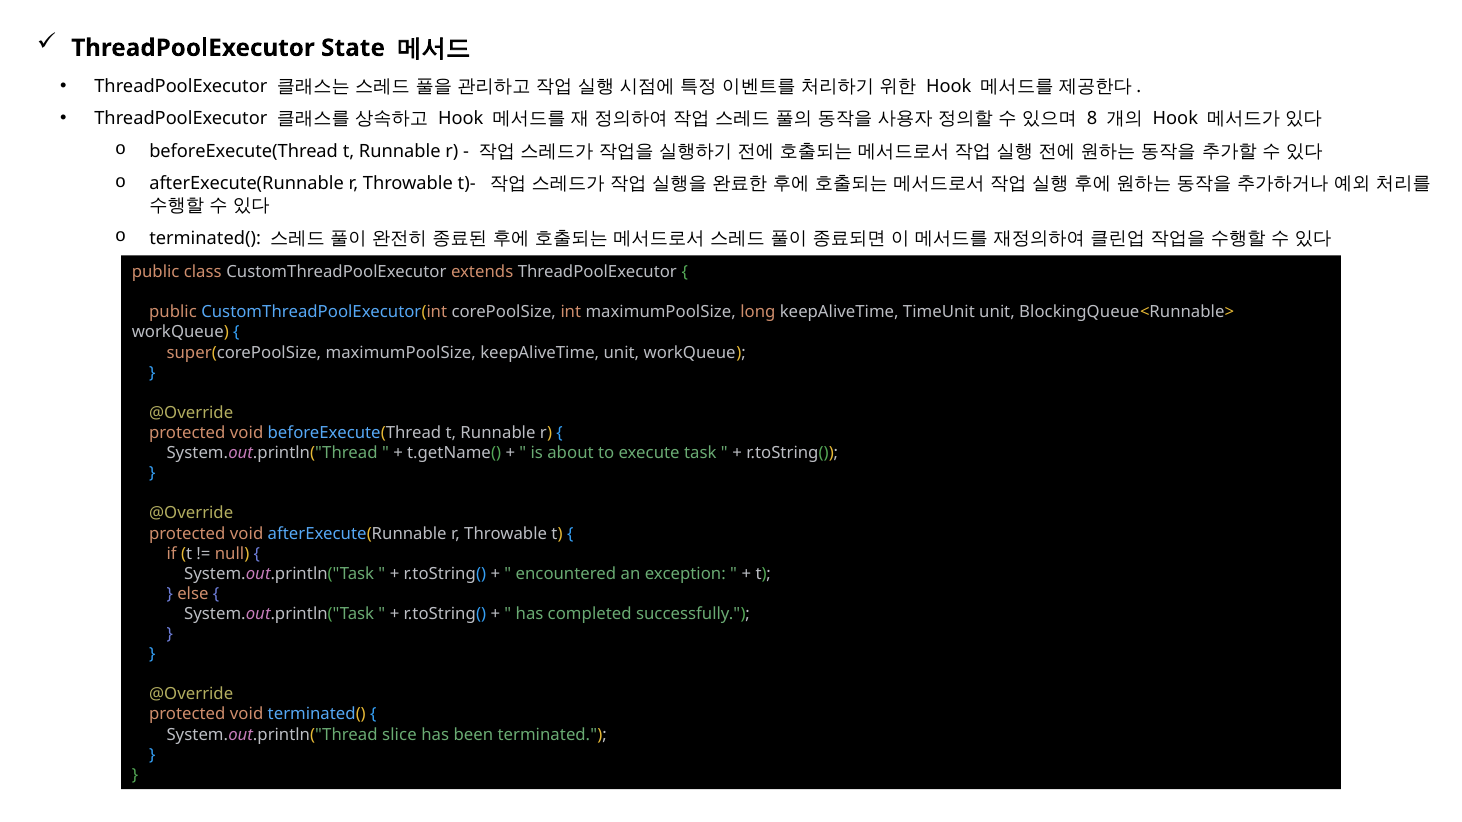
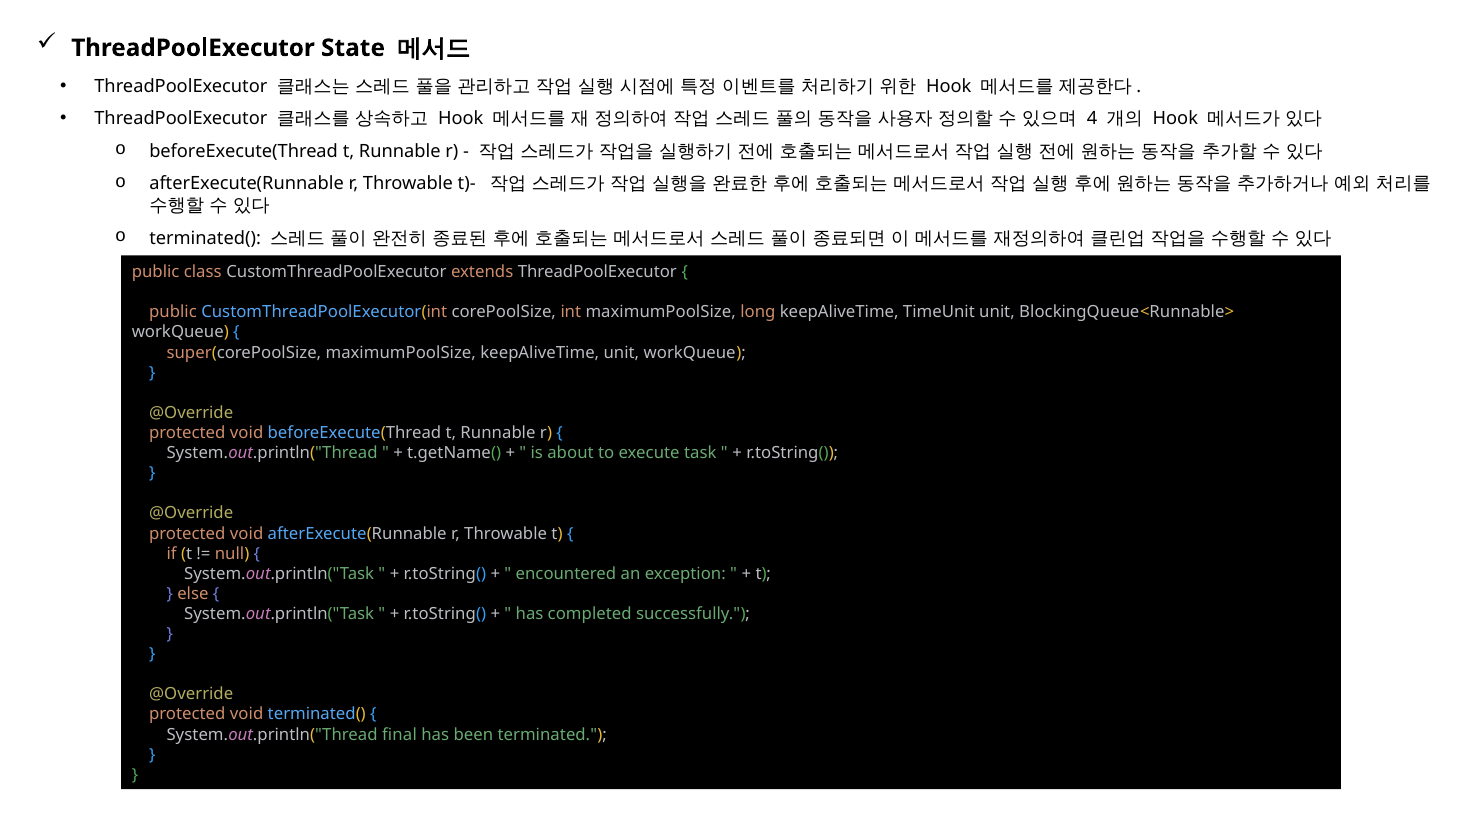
8: 8 -> 4 (1092, 119)
slice: slice -> final (399, 735)
